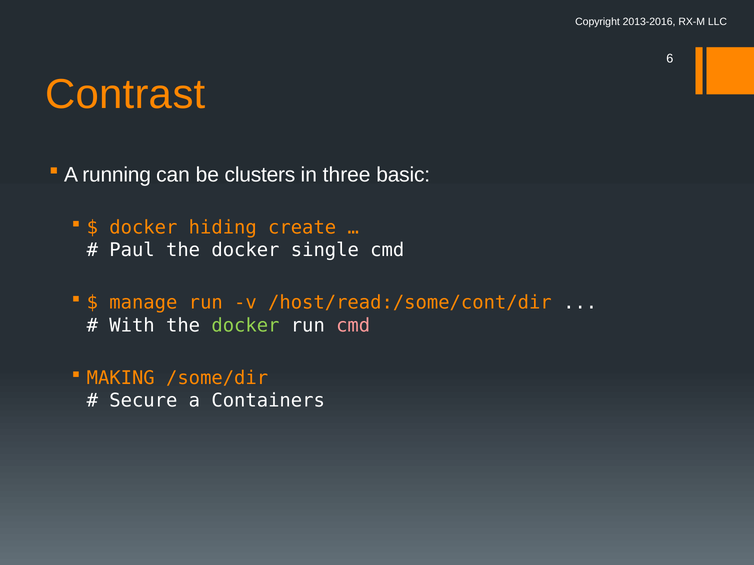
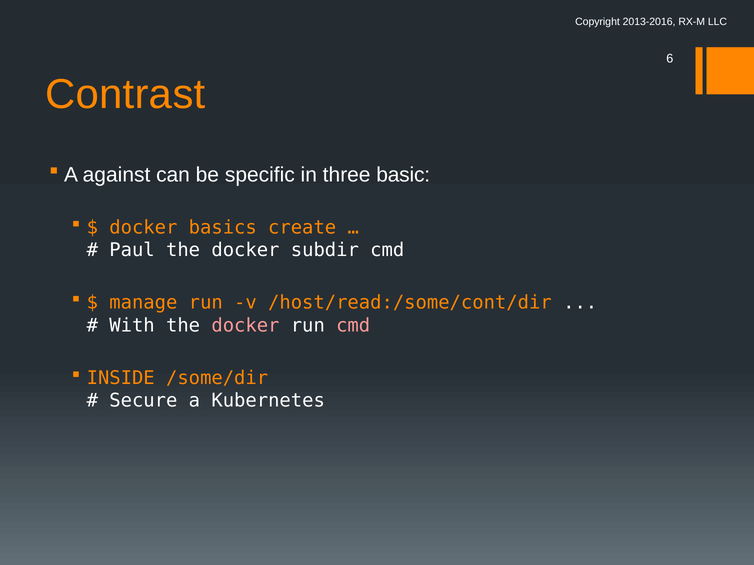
running: running -> against (117, 175)
clusters: clusters -> specific (260, 175)
hiding: hiding -> basics (223, 228)
single: single -> subdir (325, 250)
docker colour: light green -> pink (245, 326)
MAKING: MAKING -> INSIDE (121, 378)
Containers: Containers -> Kubernetes (268, 401)
